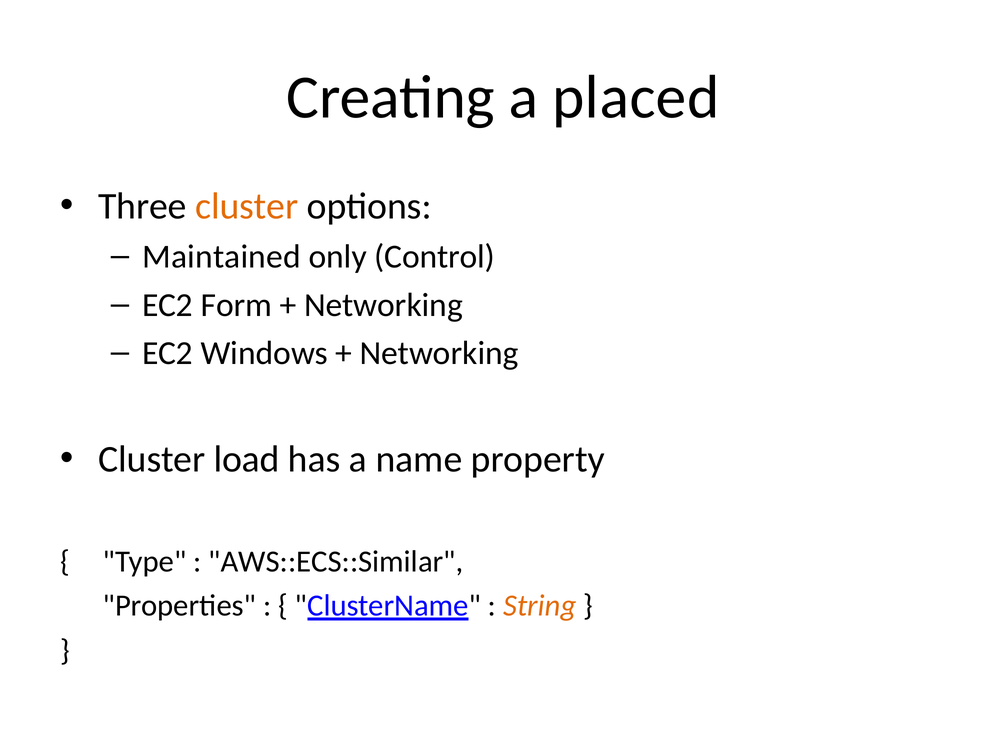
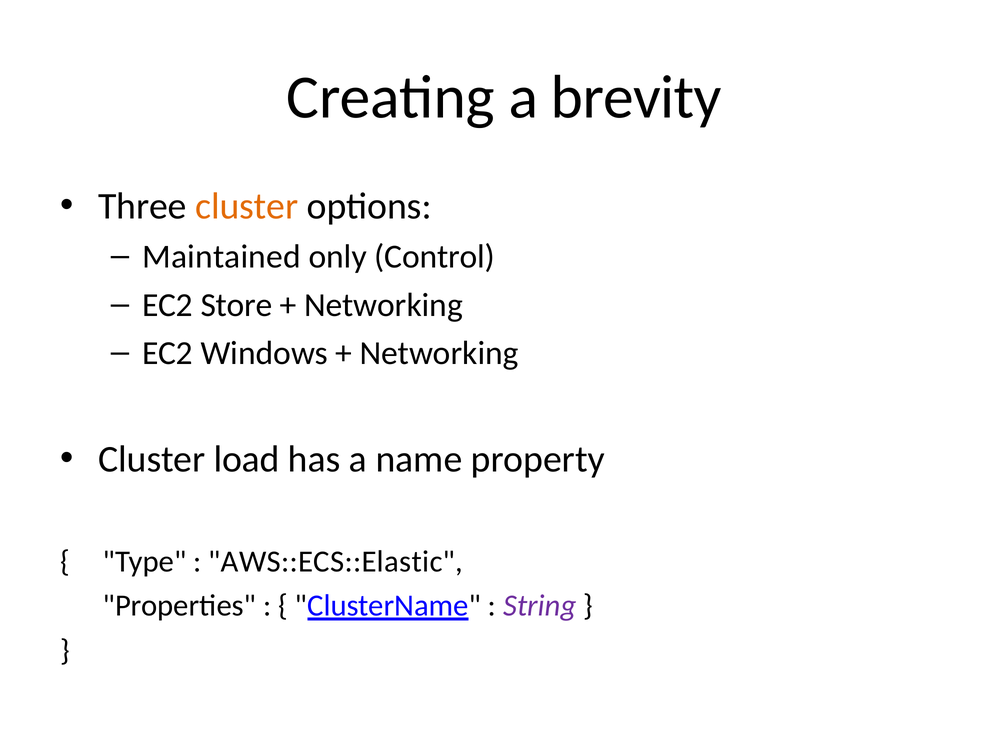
placed: placed -> brevity (636, 97)
Form: Form -> Store (237, 305)
AWS::ECS::Similar: AWS::ECS::Similar -> AWS::ECS::Elastic (336, 562)
String colour: orange -> purple (540, 606)
